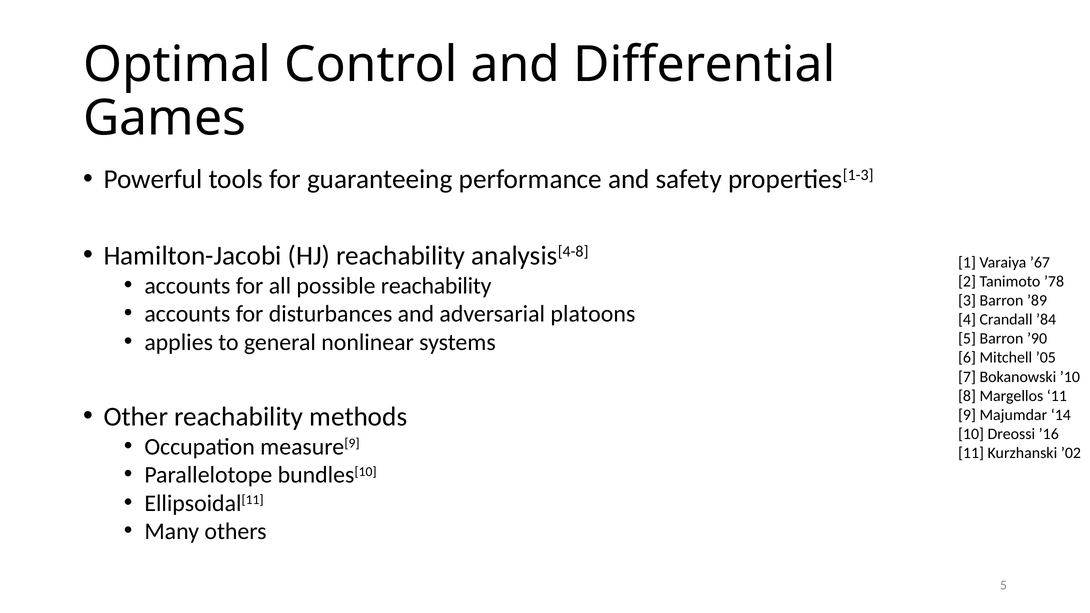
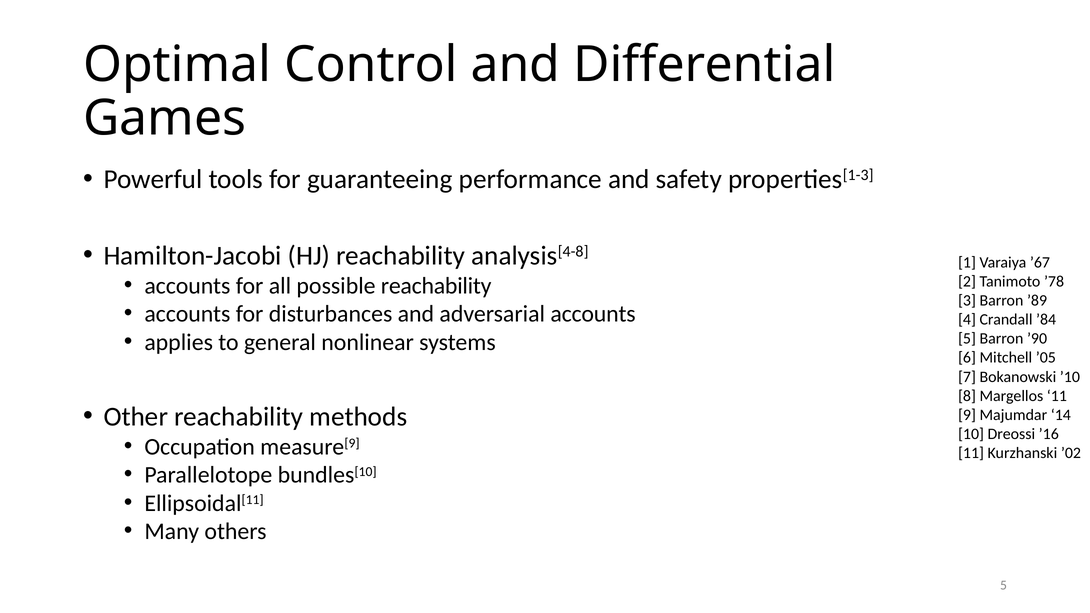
adversarial platoons: platoons -> accounts (593, 314)
